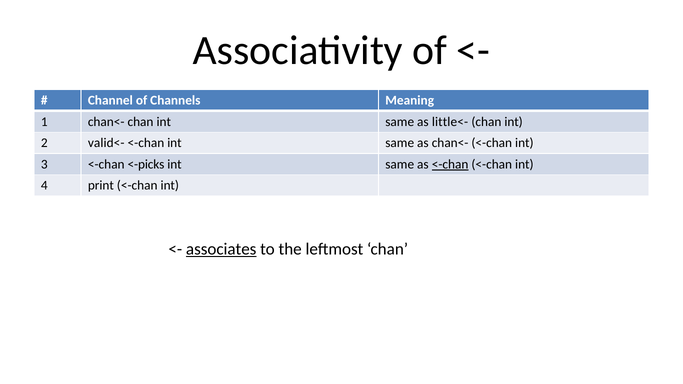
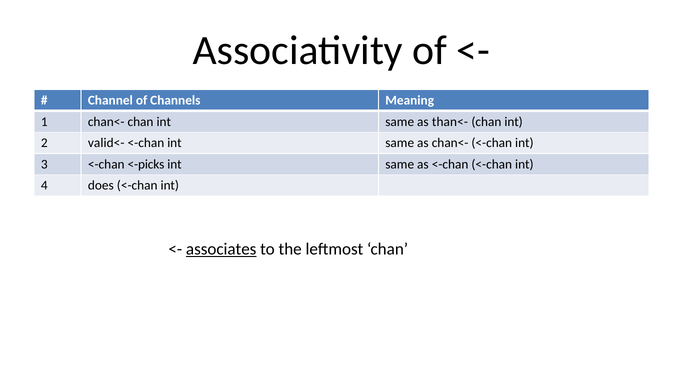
little<-: little<- -> than<- (450, 122)
<-chan underline: present -> none (450, 164)
print: print -> does (101, 186)
